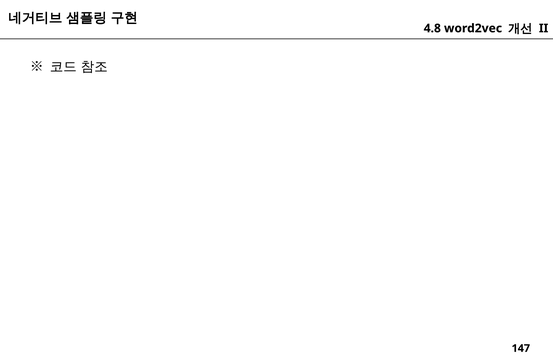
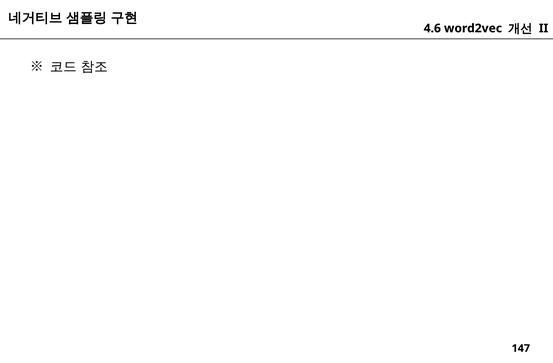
4.8: 4.8 -> 4.6 (432, 28)
